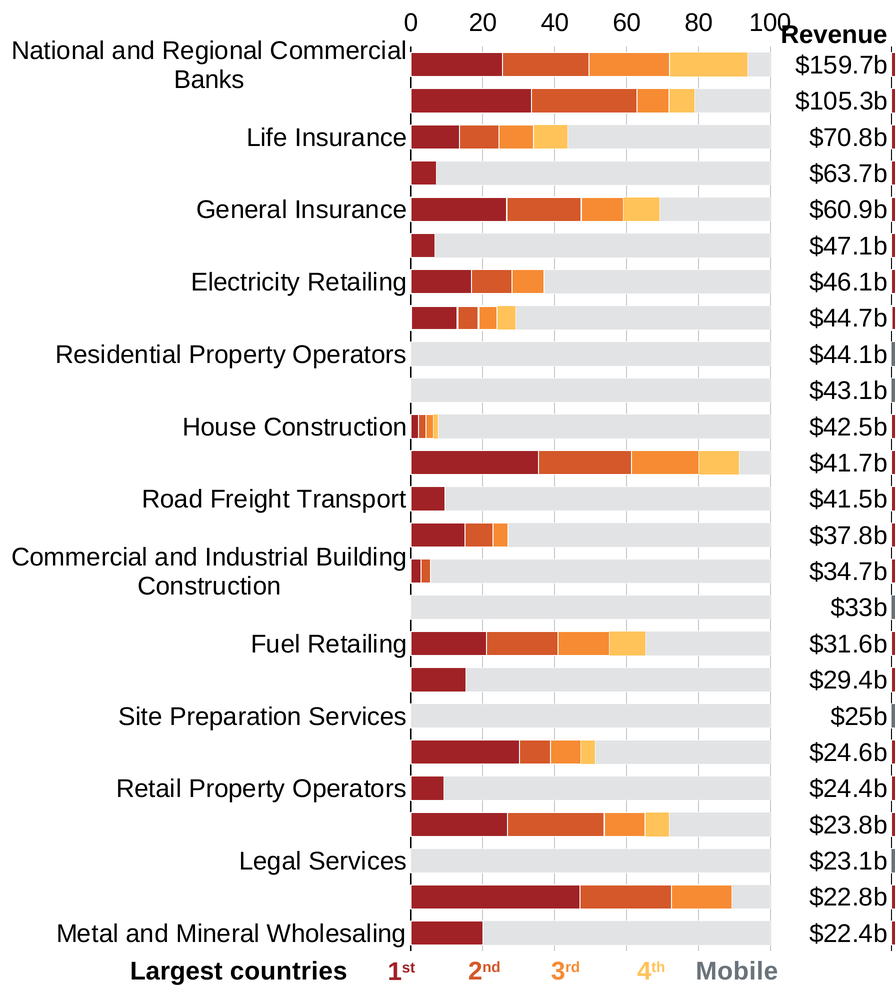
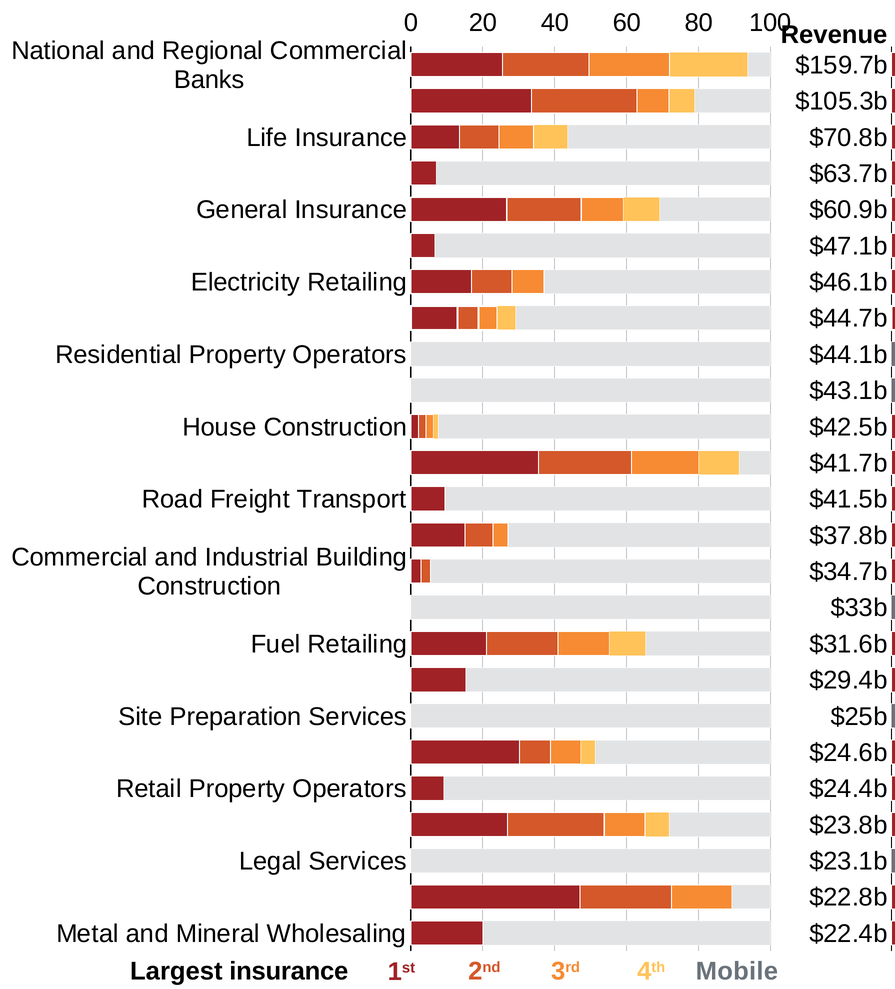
Largest countries: countries -> insurance (289, 972)
